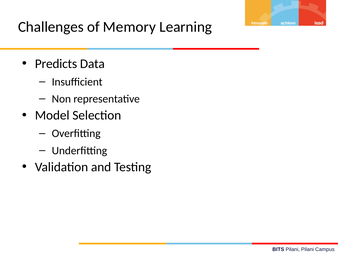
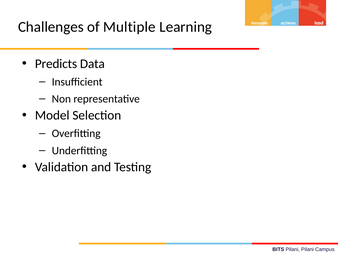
Memory: Memory -> Multiple (129, 27)
